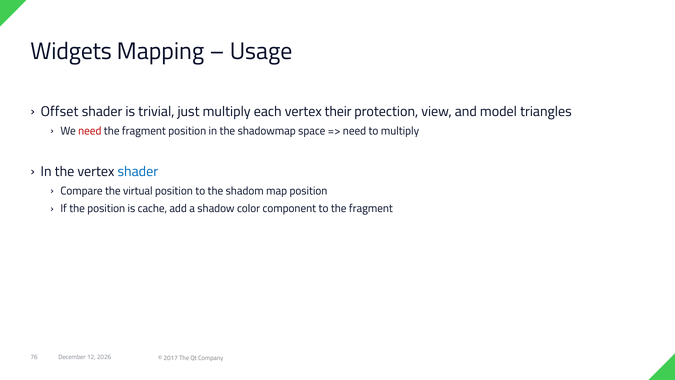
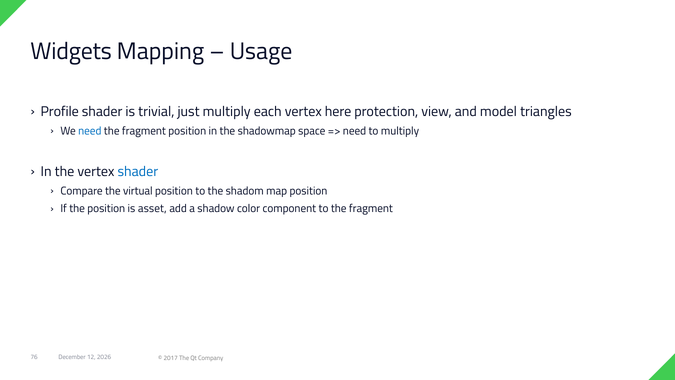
Offset: Offset -> Profile (60, 112)
their: their -> here (338, 112)
need colour: red -> blue (90, 131)
cache: cache -> asset (152, 208)
